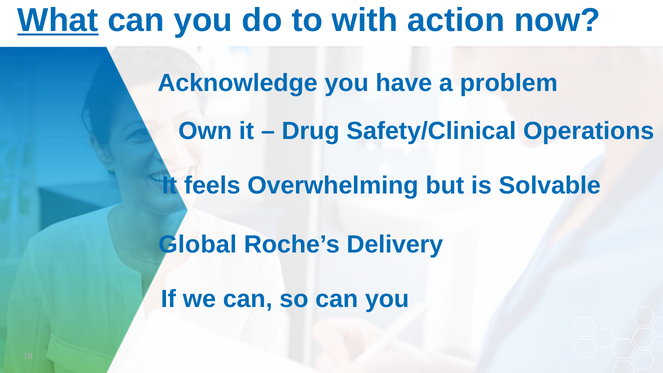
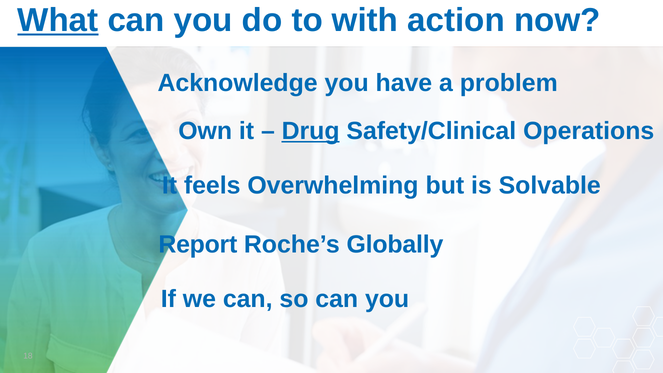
Drug underline: none -> present (311, 131)
Global: Global -> Report (198, 245)
Delivery: Delivery -> Globally (395, 245)
